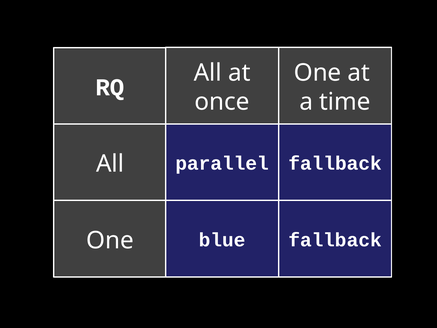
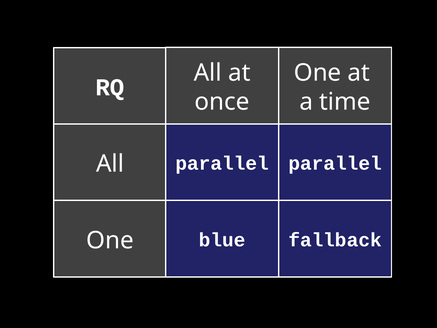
parallel fallback: fallback -> parallel (335, 163)
